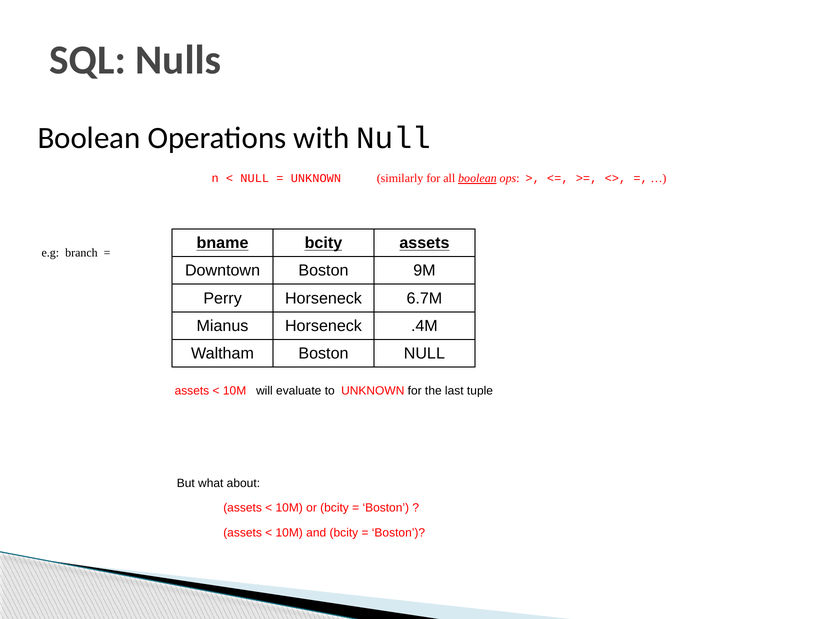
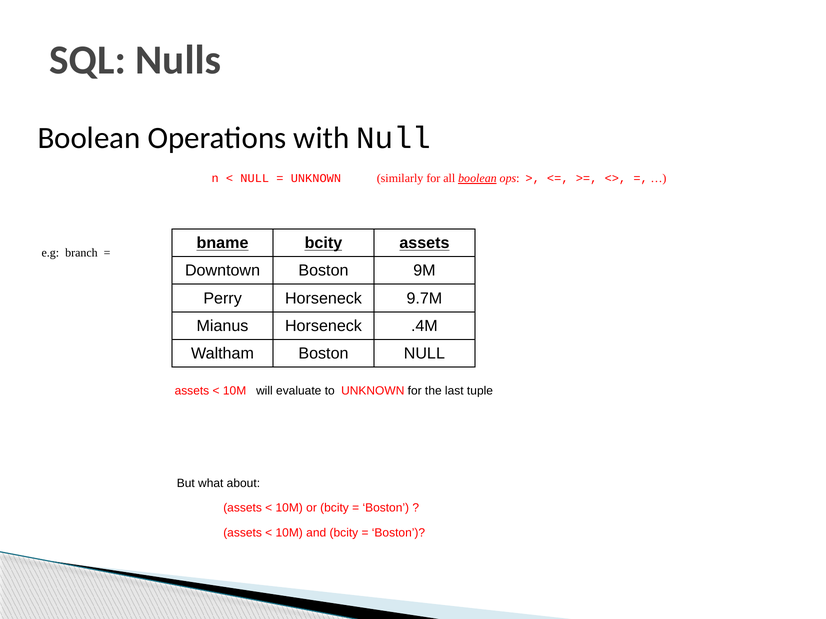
6.7M: 6.7M -> 9.7M (424, 298)
